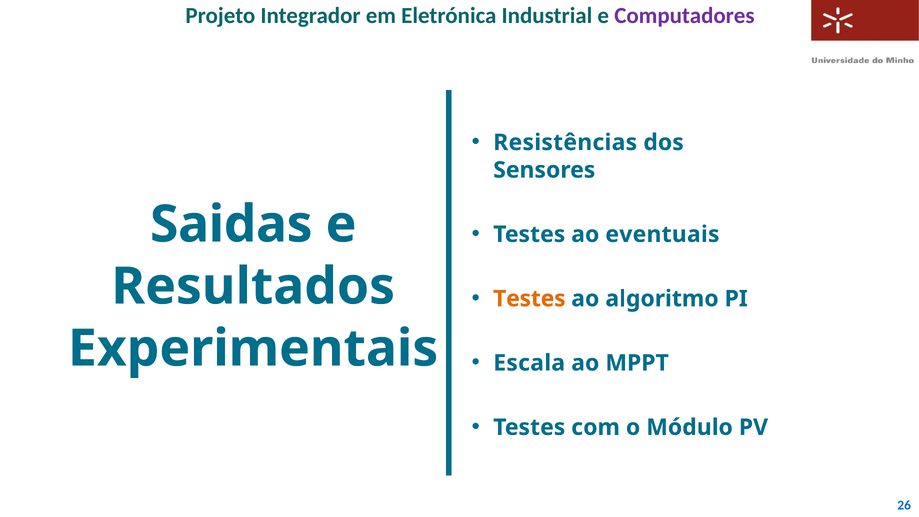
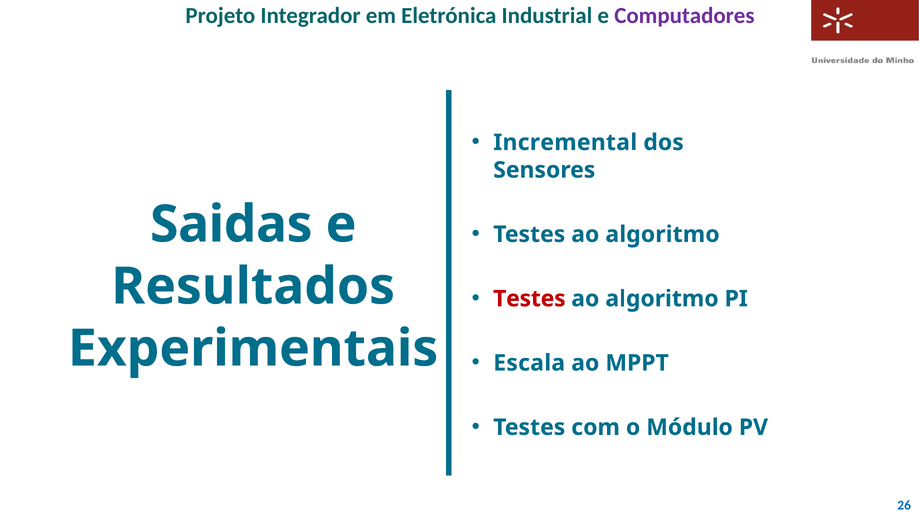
Resistências: Resistências -> Incremental (565, 142)
eventuais: eventuais -> algoritmo (662, 234)
Testes colour: orange -> red (529, 299)
